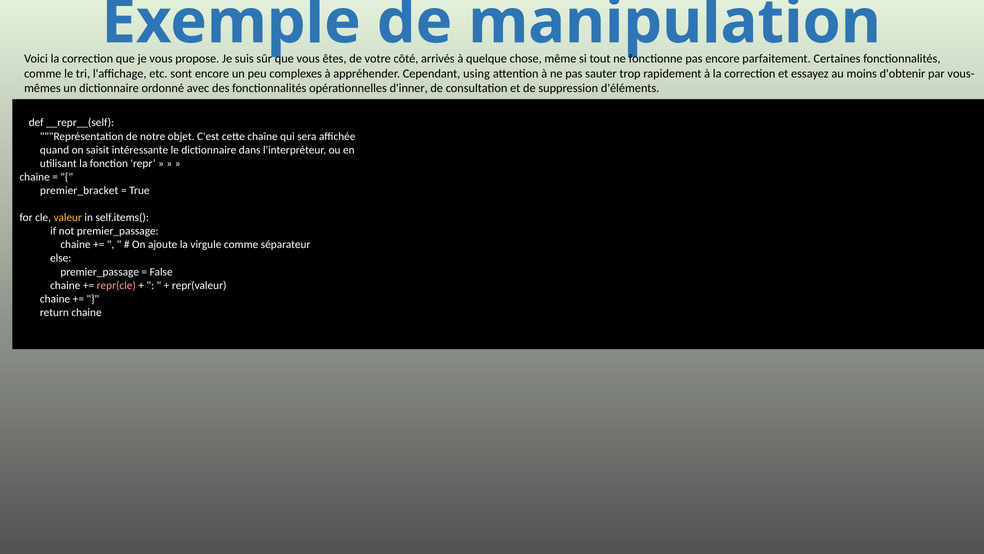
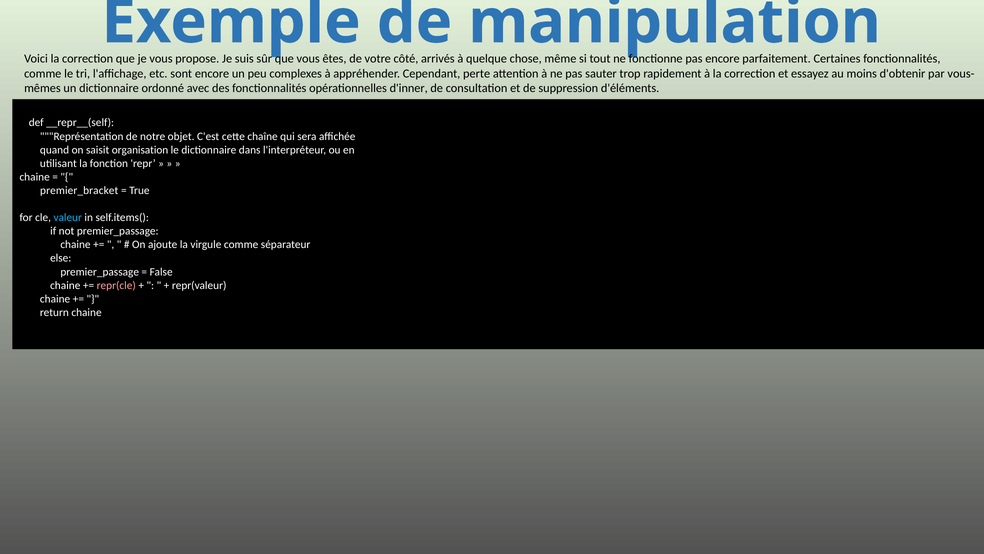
using: using -> perte (477, 74)
intéressante: intéressante -> organisation (140, 150)
valeur colour: yellow -> light blue (68, 217)
